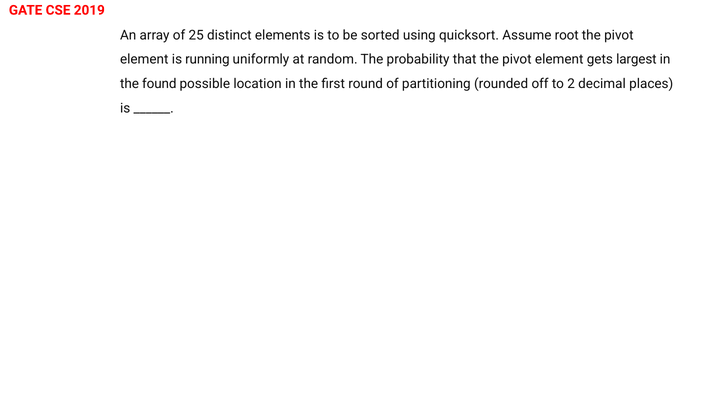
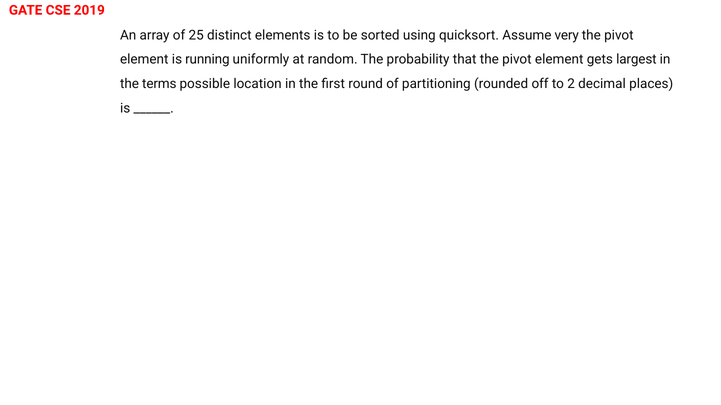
root: root -> very (567, 35)
found: found -> terms (159, 84)
